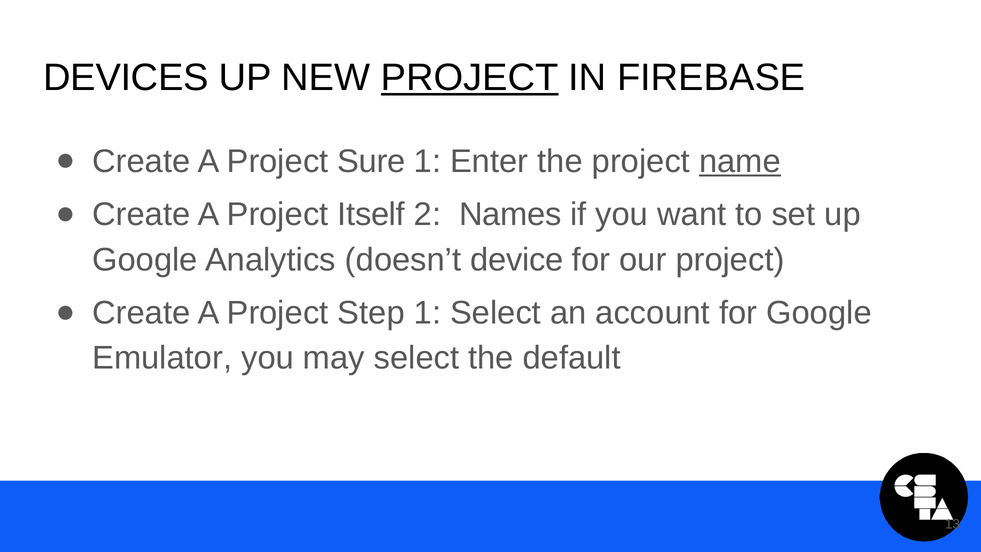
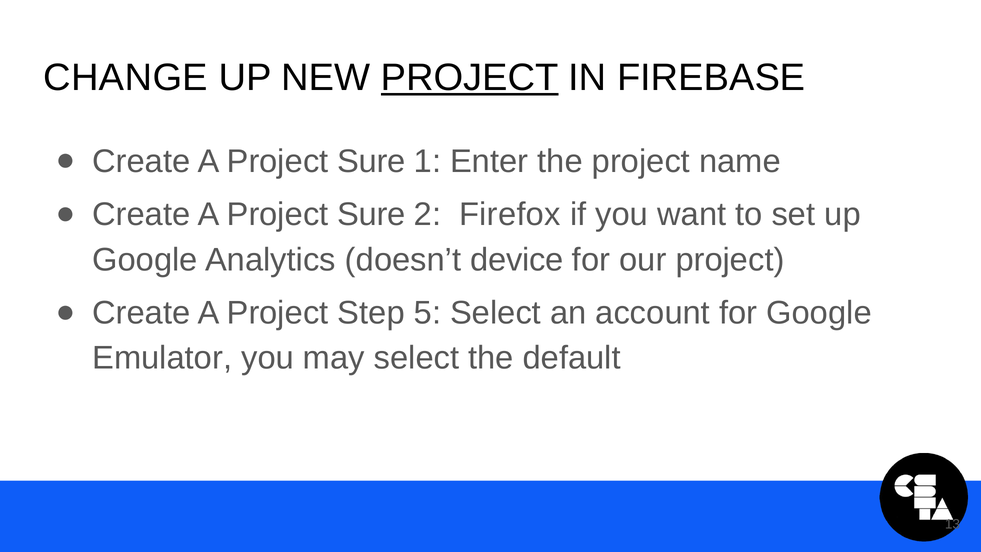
DEVICES: DEVICES -> CHANGE (126, 78)
name underline: present -> none (740, 161)
Itself: Itself -> Sure (371, 215)
Names: Names -> Firefox (510, 215)
Step 1: 1 -> 5 (427, 313)
